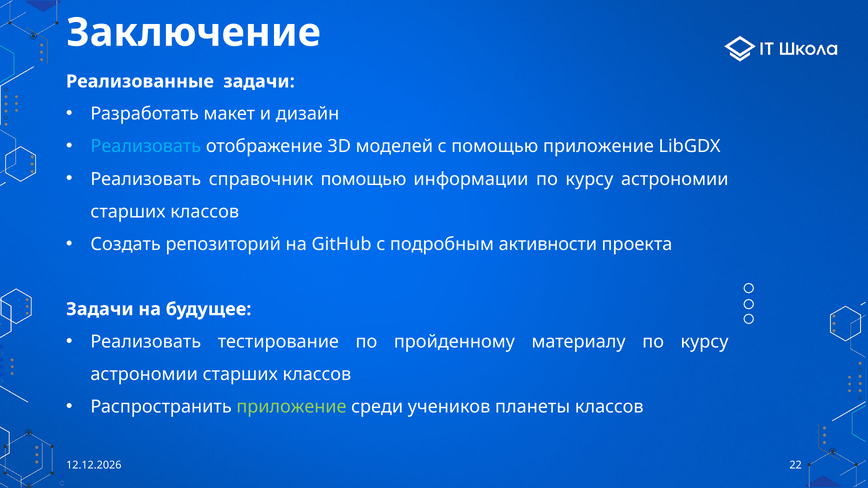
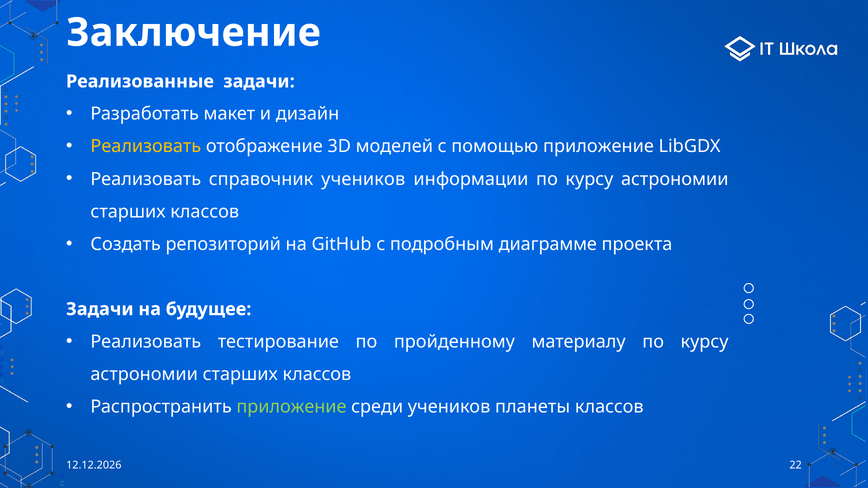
Реализовать colour: light blue -> yellow (146, 147)
справочник помощью: помощью -> учеников (363, 179)
активности: активности -> диаграмме (548, 244)
